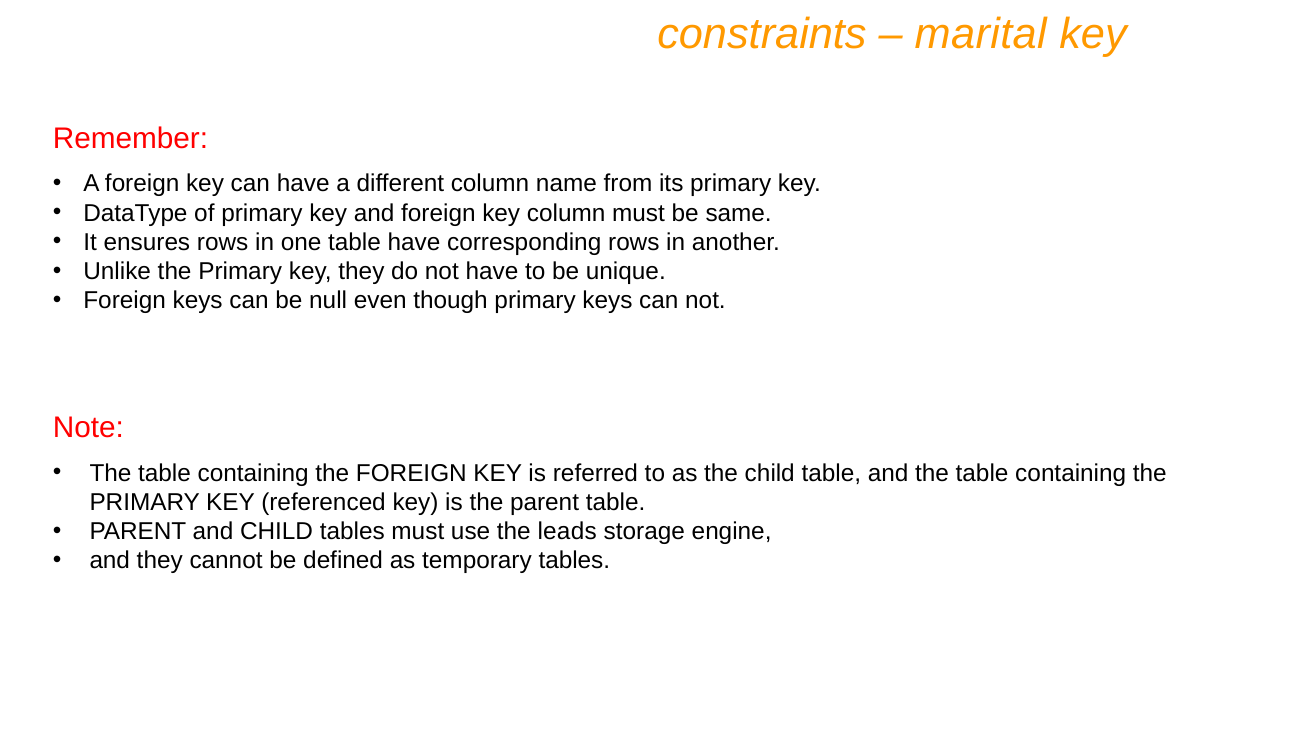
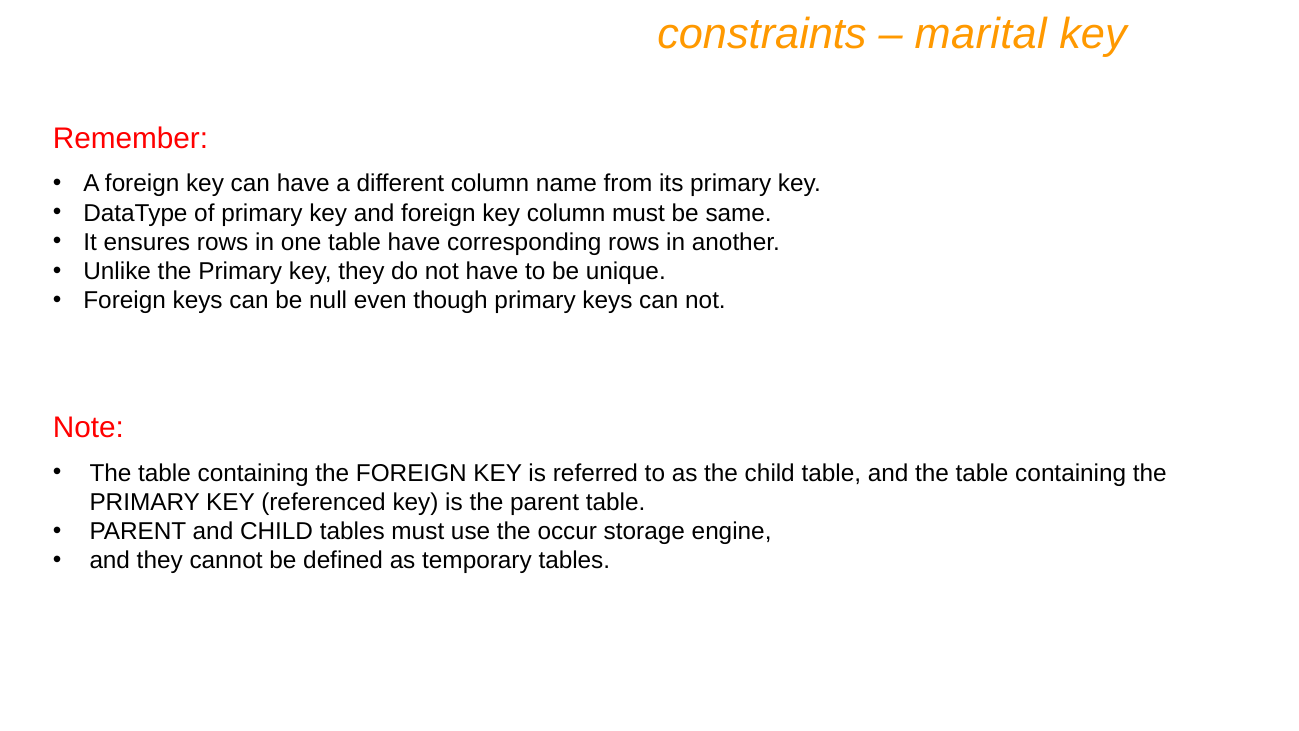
leads: leads -> occur (567, 531)
